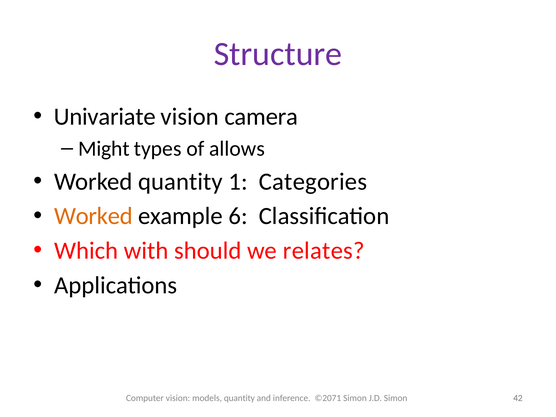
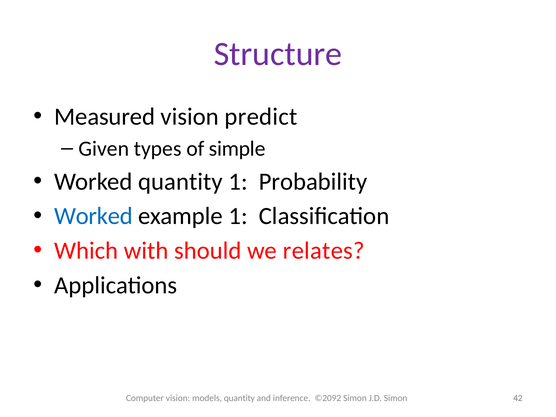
Univariate: Univariate -> Measured (105, 117)
camera: camera -> predict (261, 117)
Might: Might -> Given (104, 149)
allows: allows -> simple (237, 149)
Categories: Categories -> Probability (313, 182)
Worked colour: orange -> blue (93, 216)
example 6: 6 -> 1 (238, 216)
©2071: ©2071 -> ©2092 (328, 398)
